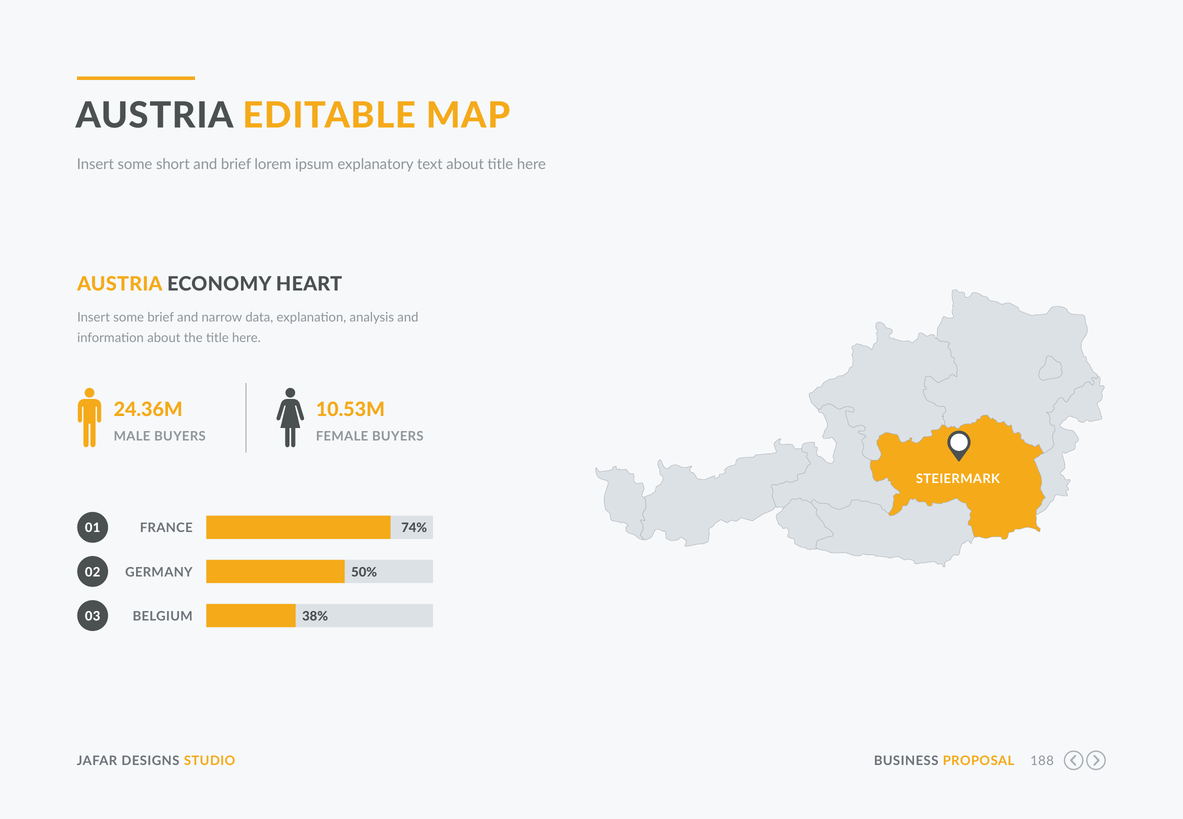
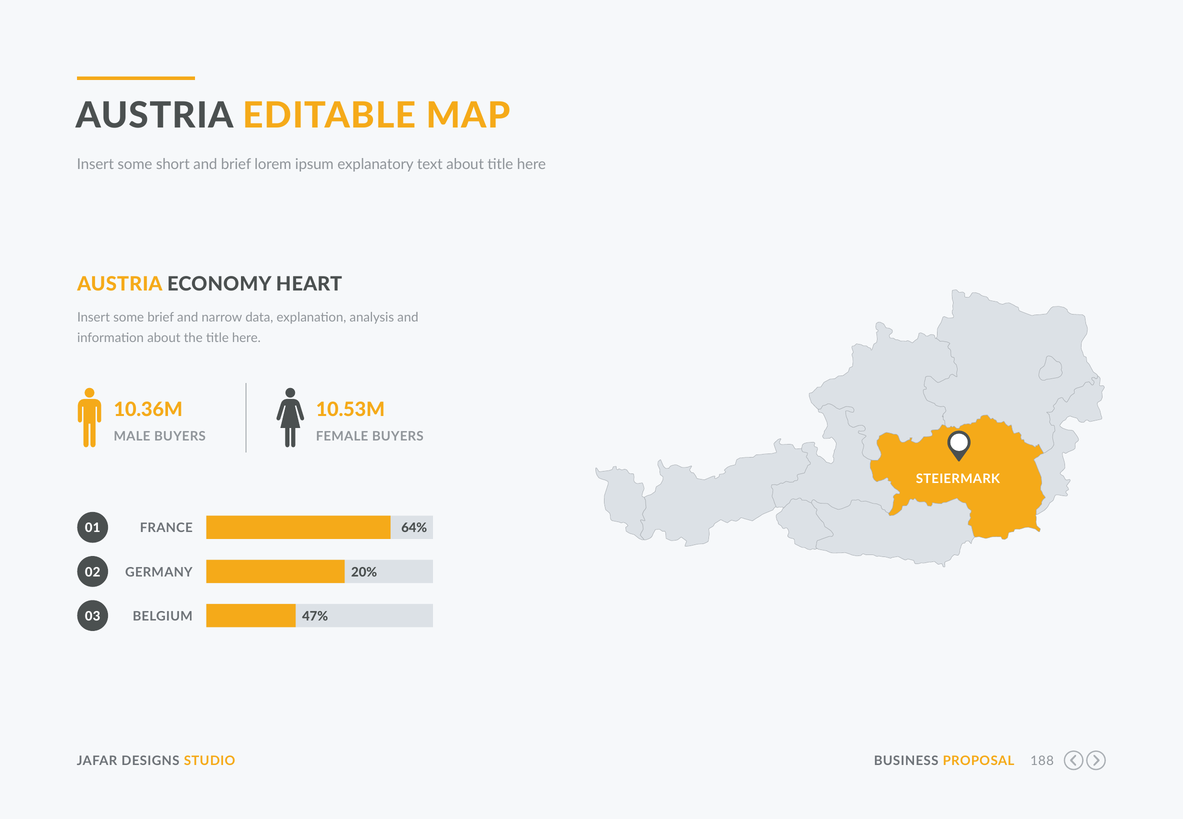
24.36M: 24.36M -> 10.36M (148, 410)
74%: 74% -> 64% (414, 528)
50%: 50% -> 20% (364, 572)
38%: 38% -> 47% (315, 616)
